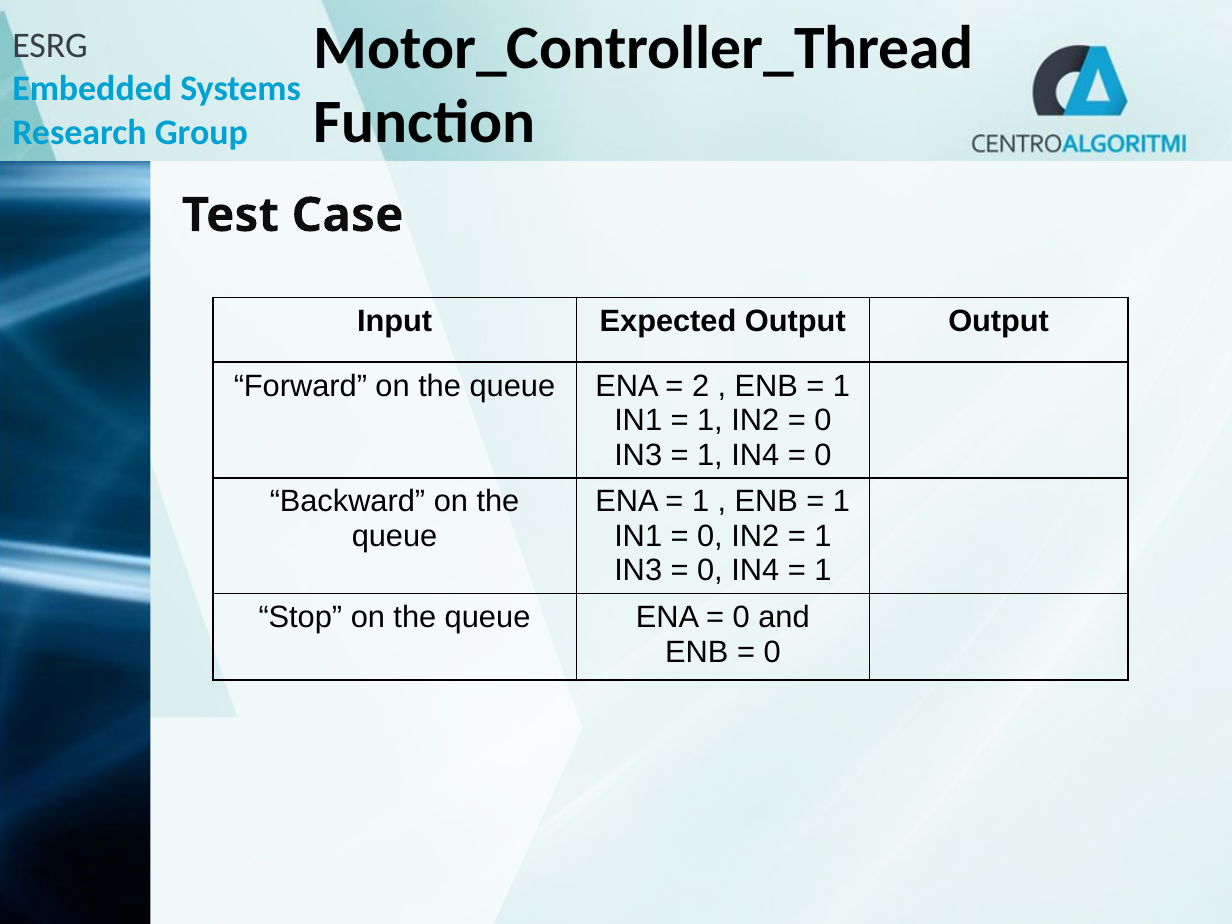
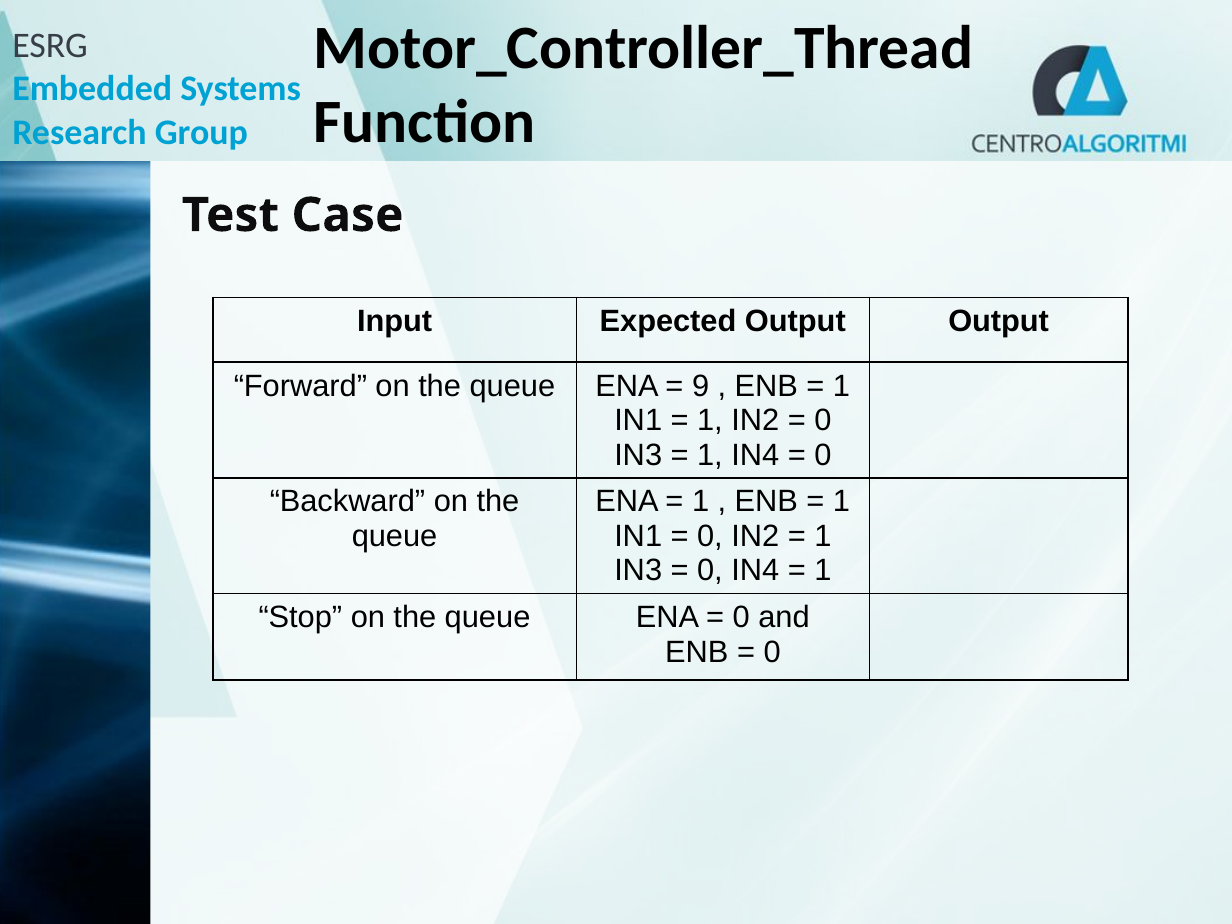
2: 2 -> 9 (701, 386)
